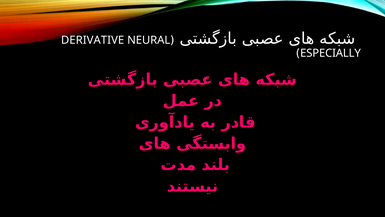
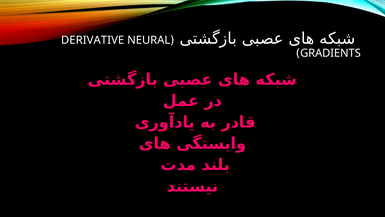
ESPECIALLY: ESPECIALLY -> GRADIENTS (330, 53)
